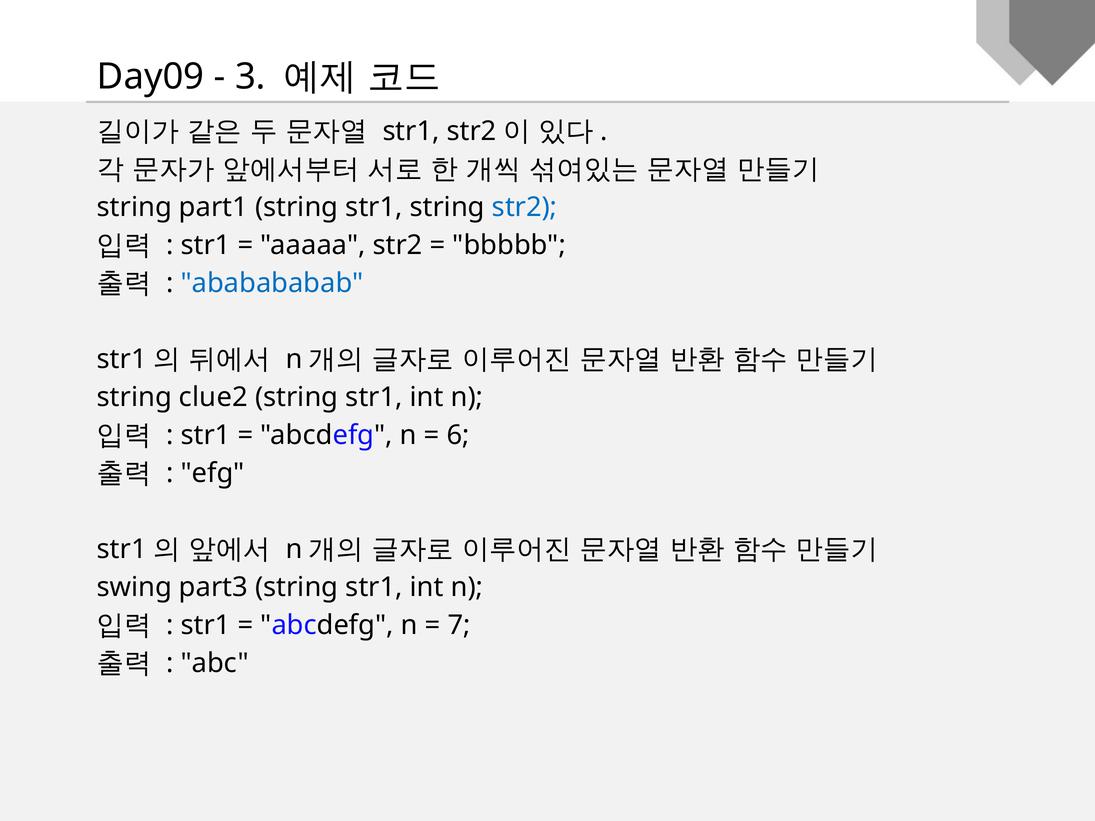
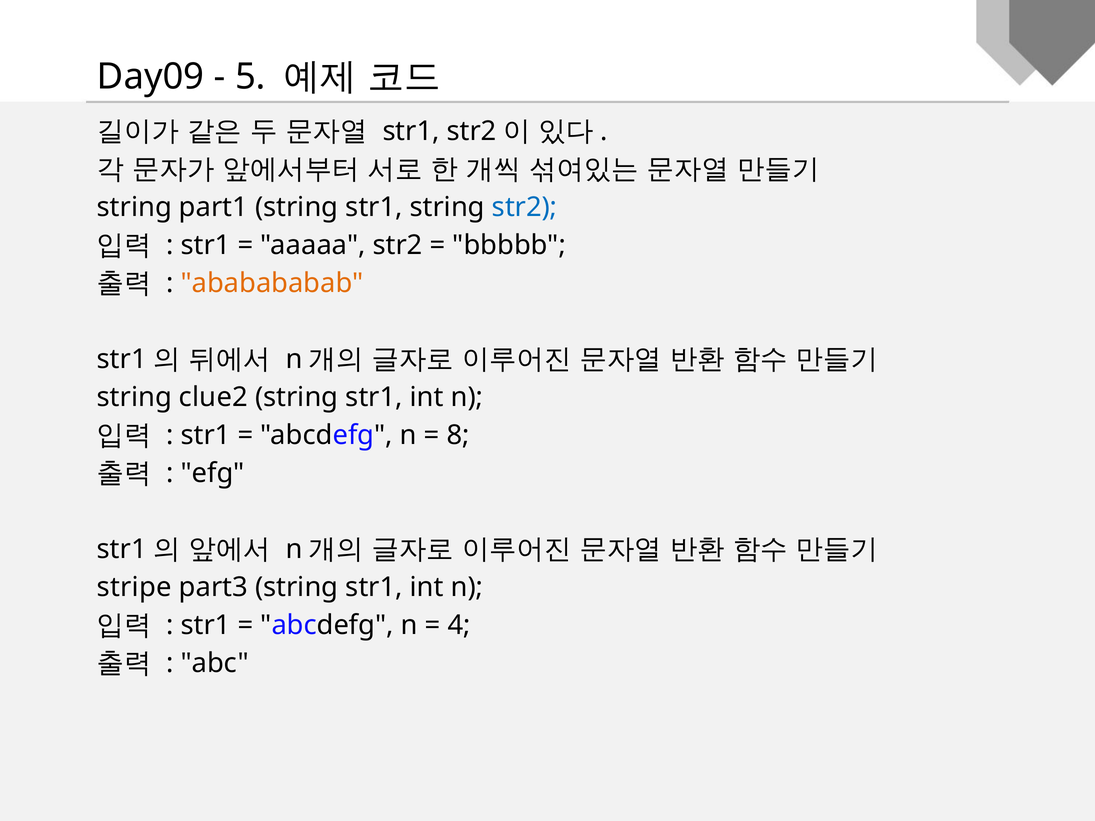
3: 3 -> 5 (250, 77)
ababababab colour: blue -> orange (272, 283)
6: 6 -> 8 (458, 435)
swing: swing -> stripe (134, 587)
7: 7 -> 4 (459, 625)
